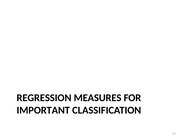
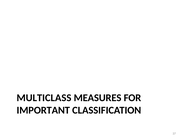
REGRESSION: REGRESSION -> MULTICLASS (44, 98)
